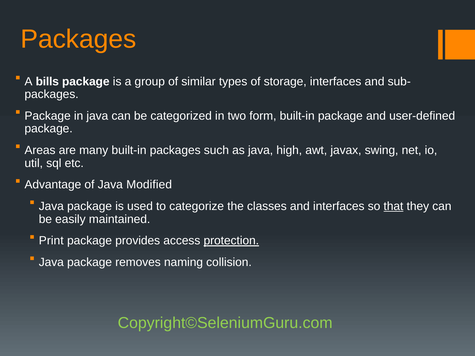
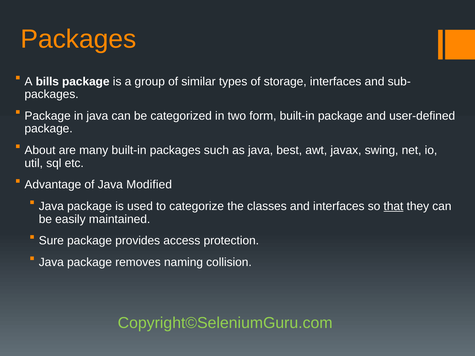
Areas: Areas -> About (40, 150)
high: high -> best (289, 150)
Print: Print -> Sure (51, 241)
protection underline: present -> none (231, 241)
